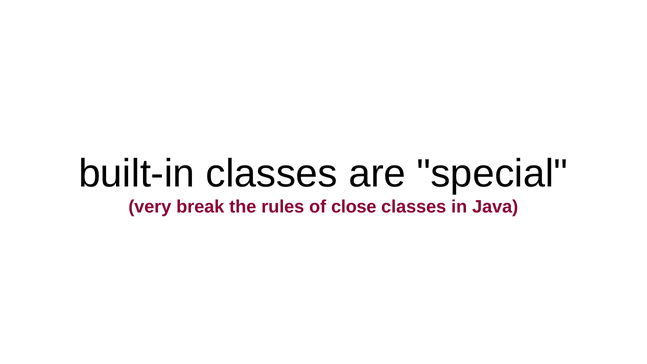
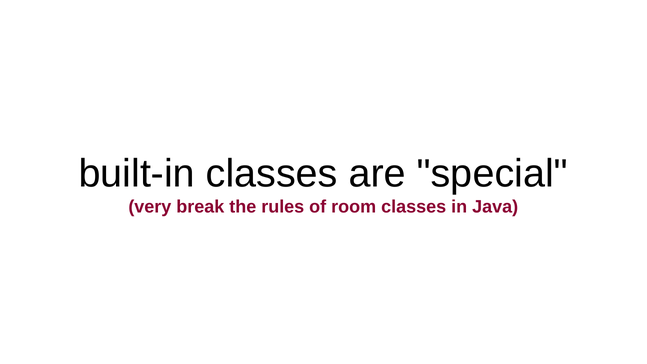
close: close -> room (354, 207)
